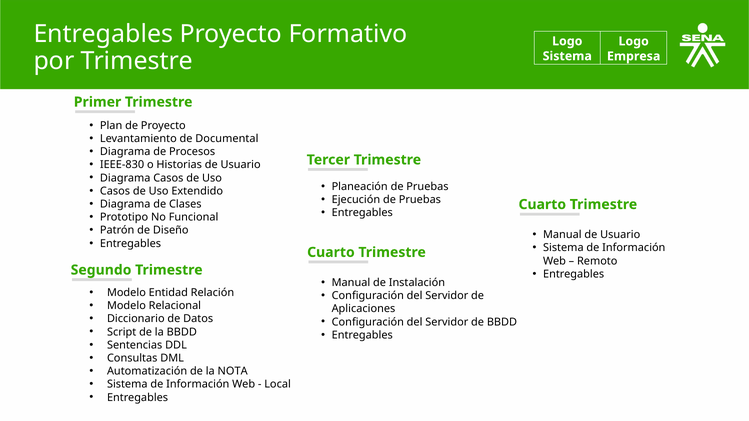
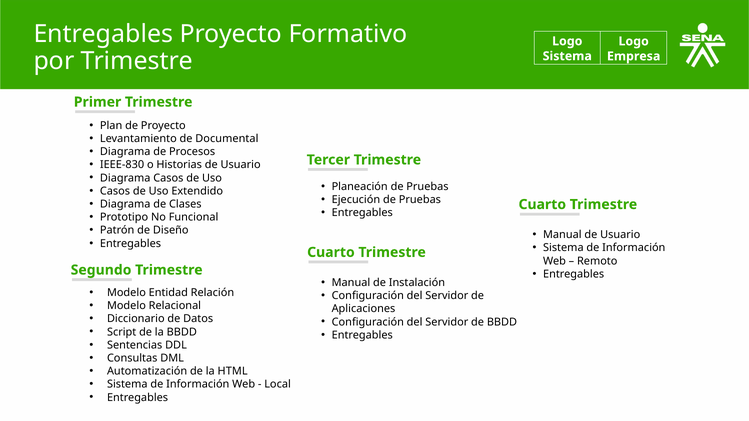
NOTA: NOTA -> HTML (233, 372)
